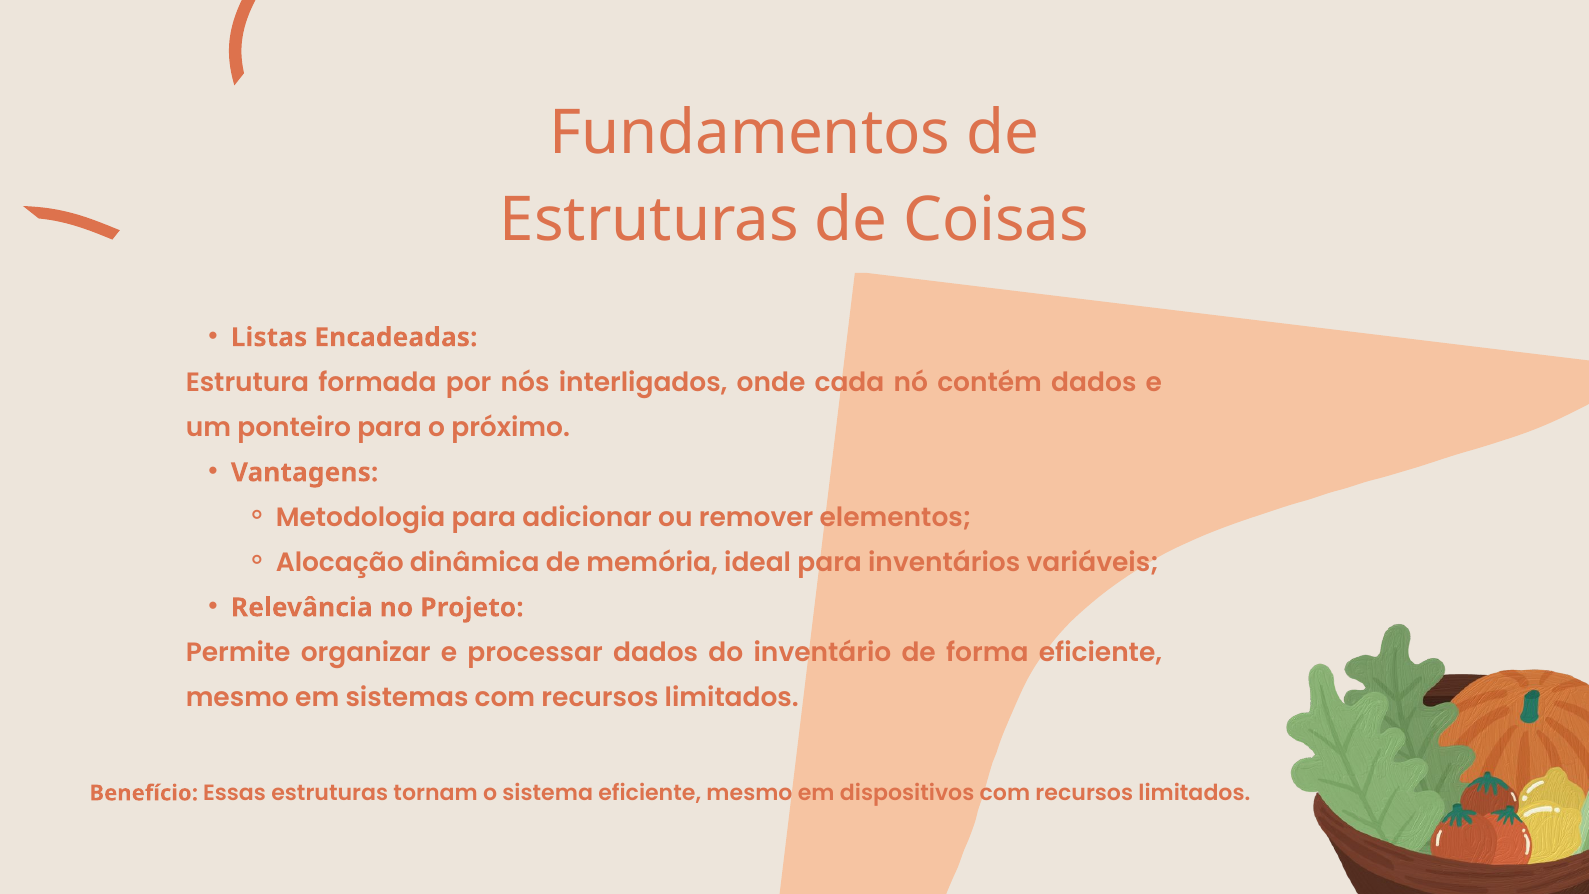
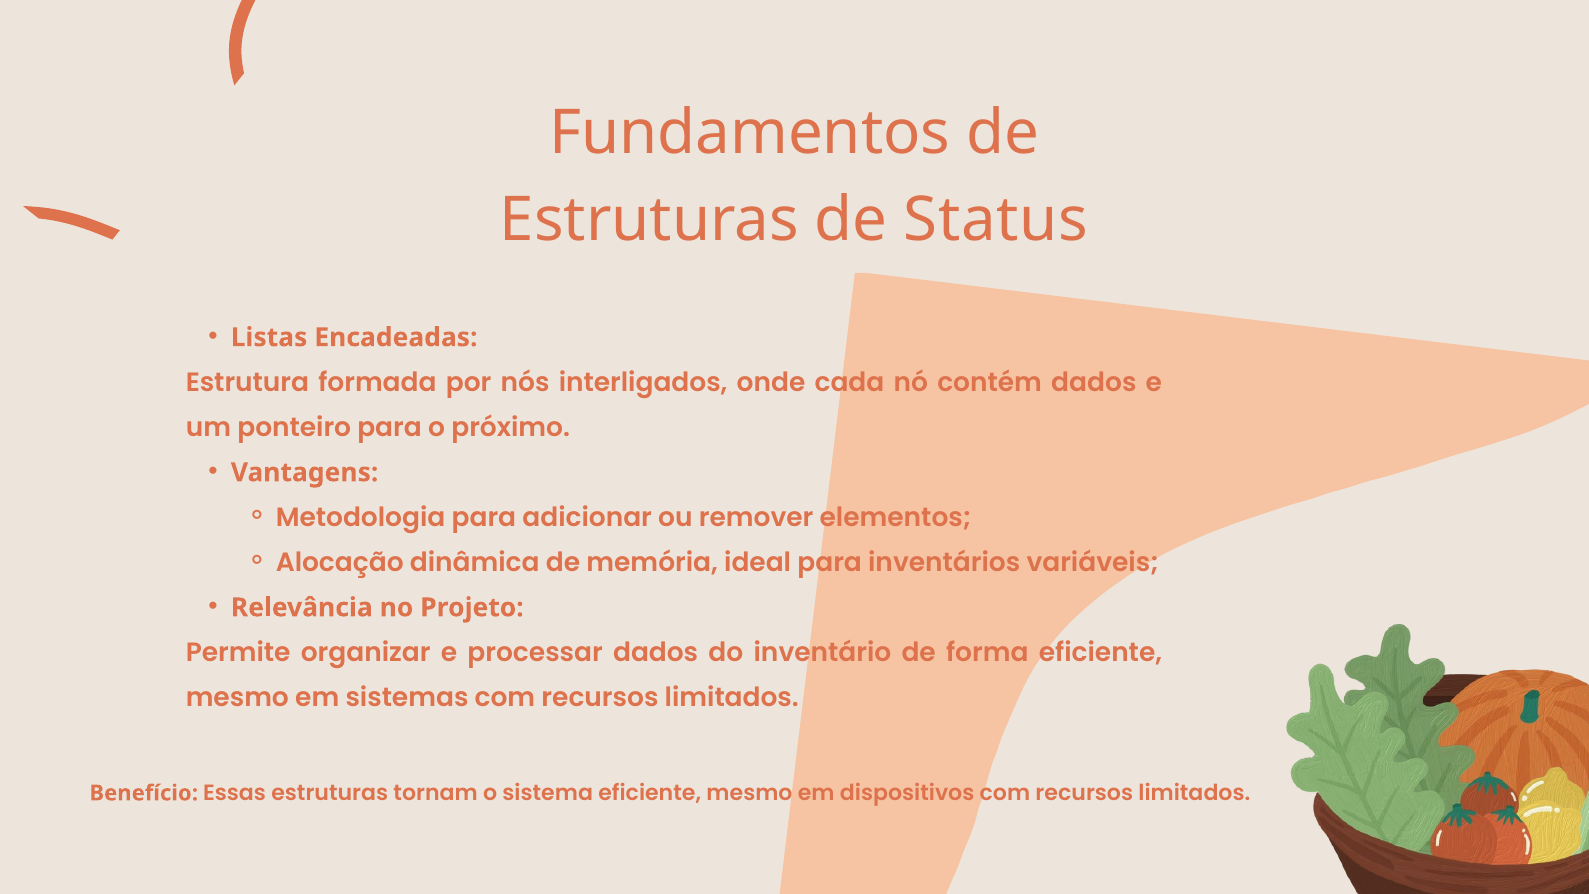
Coisas: Coisas -> Status (996, 220)
